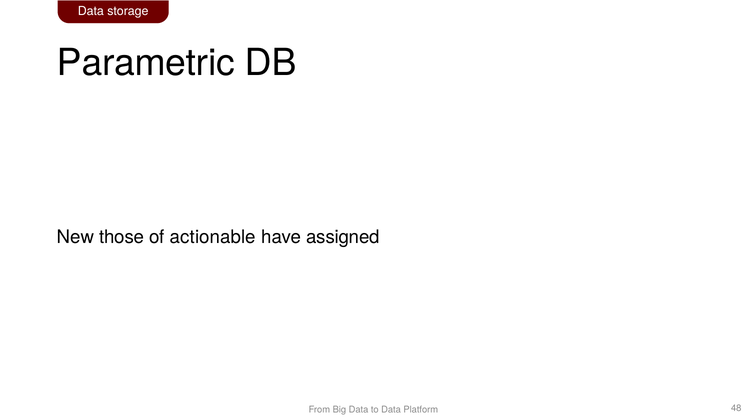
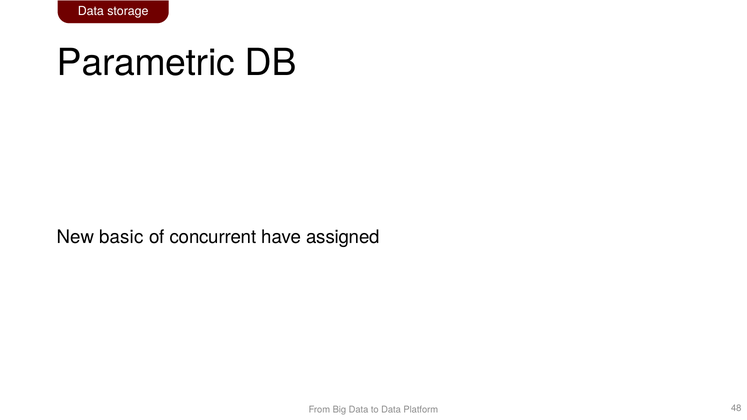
those: those -> basic (121, 237)
actionable: actionable -> concurrent (213, 237)
